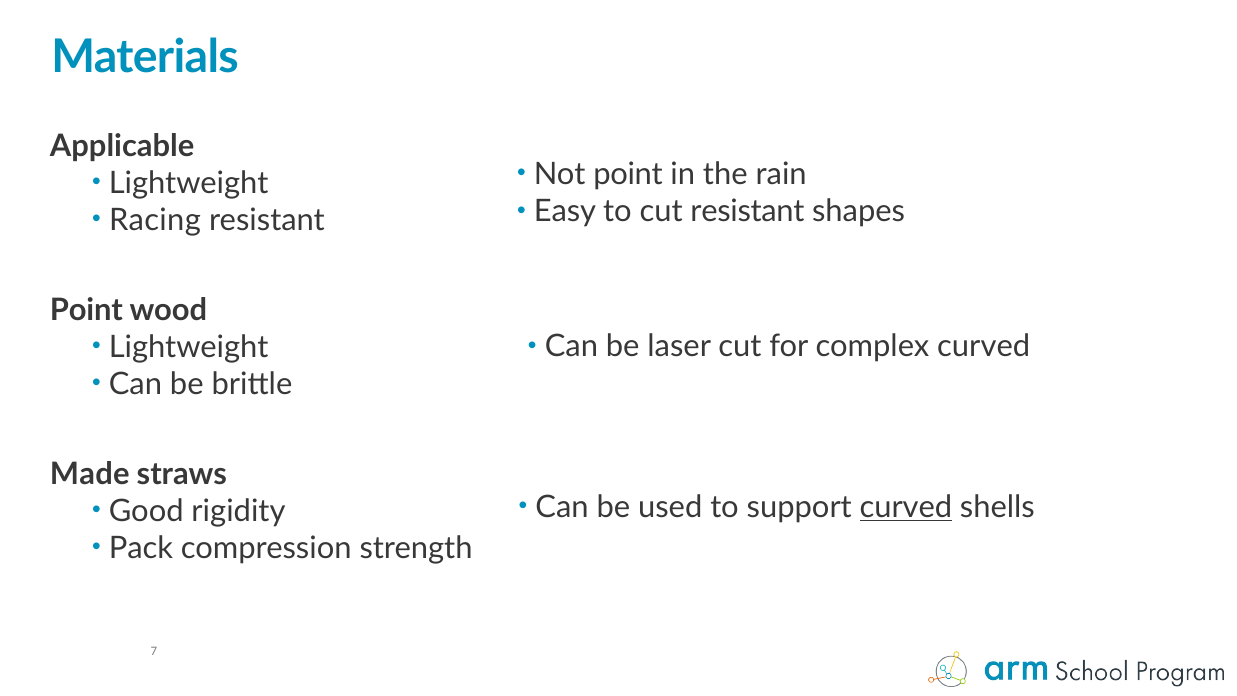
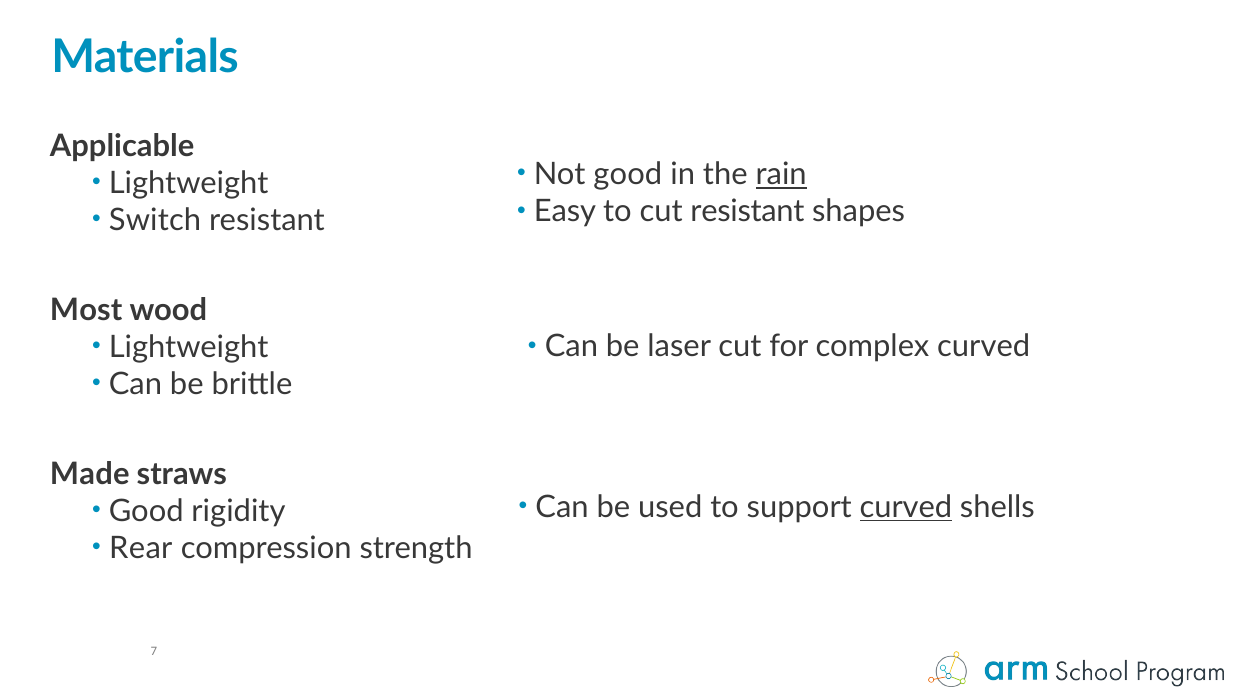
Not point: point -> good (628, 174)
rain underline: none -> present (781, 174)
Racing: Racing -> Switch (155, 221)
Point: Point -> Most (86, 310)
Pack: Pack -> Rear (141, 548)
